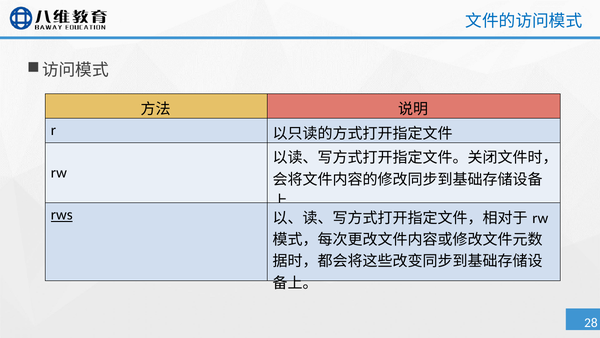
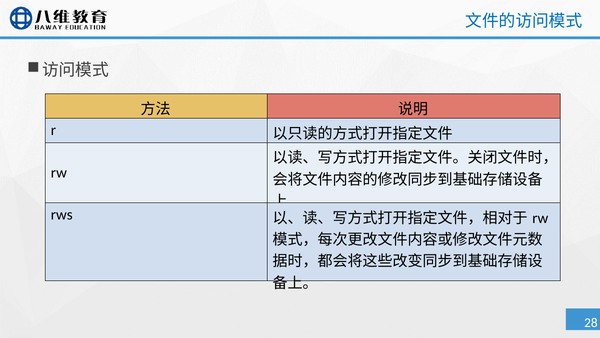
rws underline: present -> none (62, 215)
